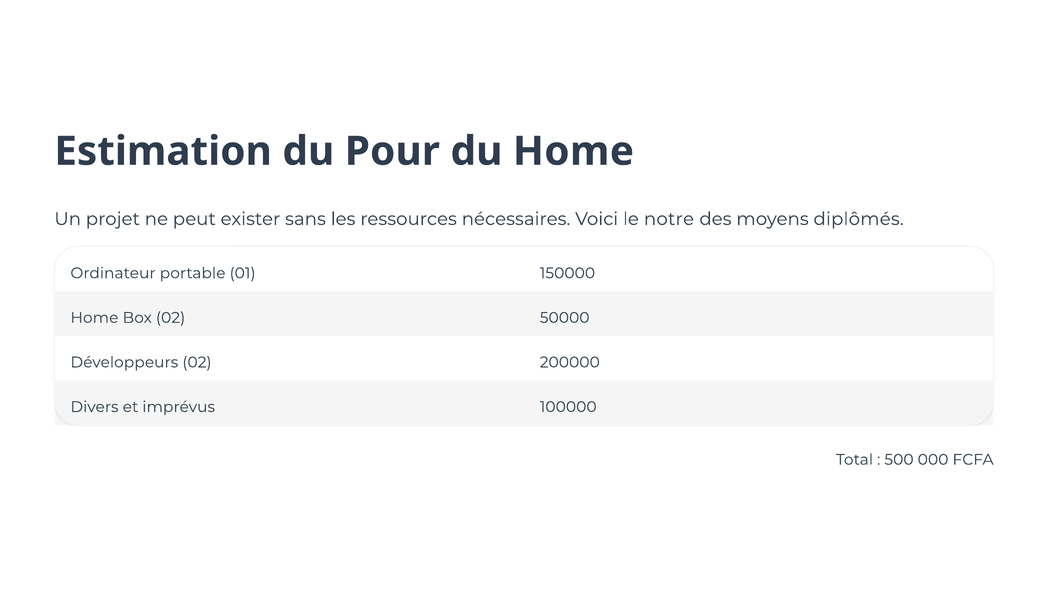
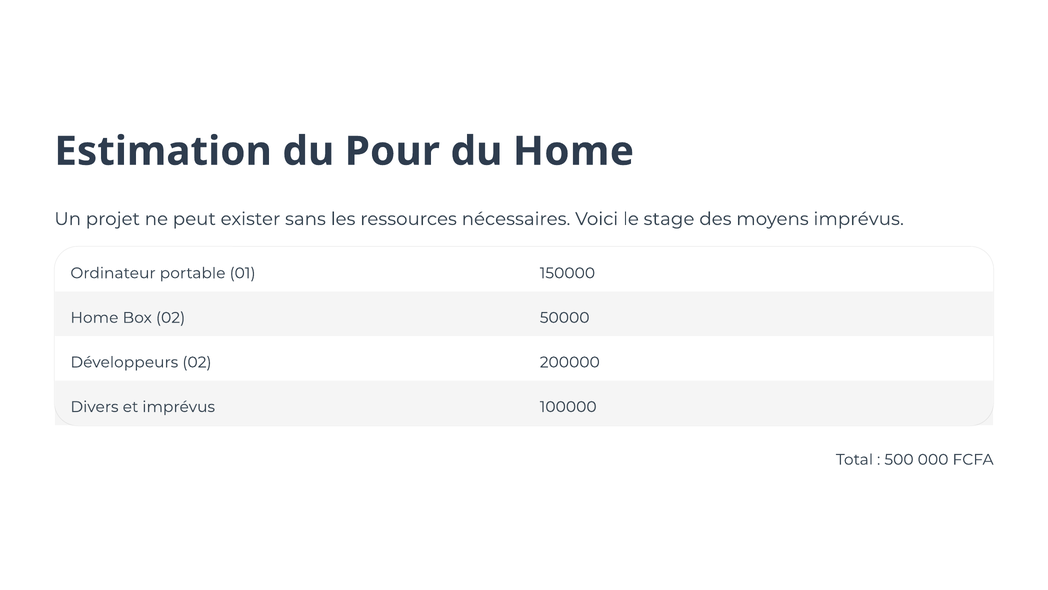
notre: notre -> stage (669, 219)
moyens diplômés: diplômés -> imprévus (859, 219)
